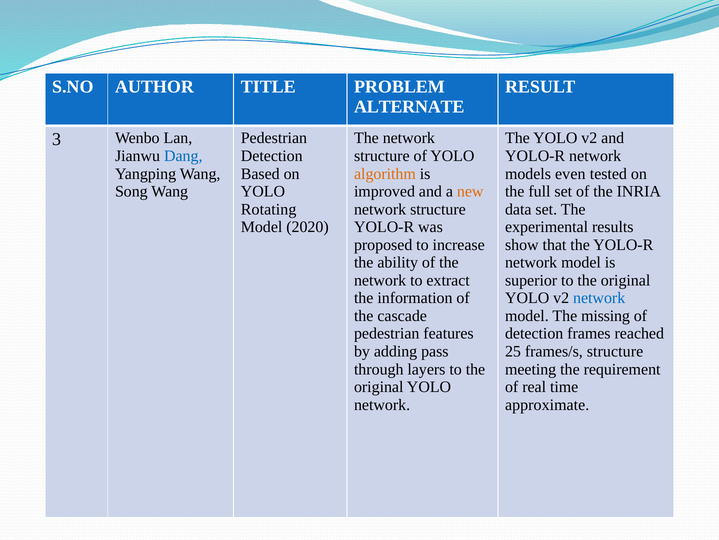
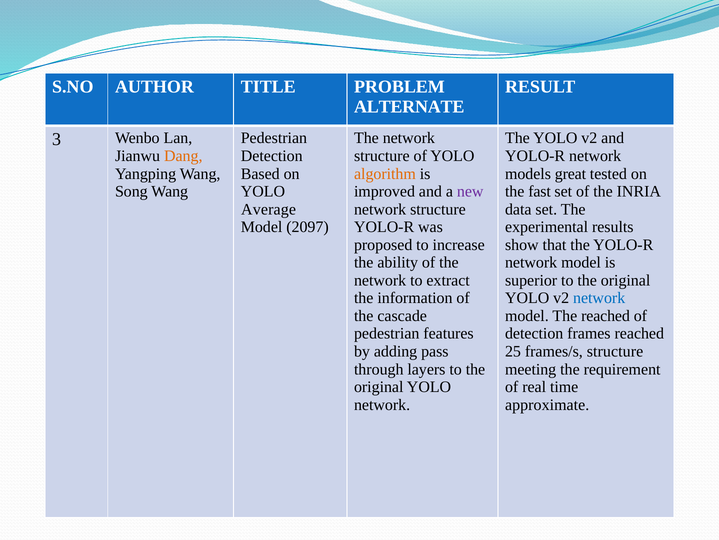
Dang colour: blue -> orange (183, 156)
even: even -> great (570, 174)
new colour: orange -> purple (470, 191)
full: full -> fast (540, 191)
Rotating: Rotating -> Average (269, 209)
2020: 2020 -> 2097 (308, 227)
The missing: missing -> reached (606, 316)
